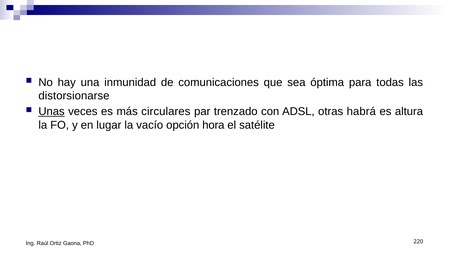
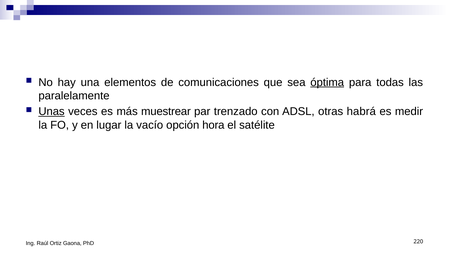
inmunidad: inmunidad -> elementos (130, 82)
óptima underline: none -> present (327, 82)
distorsionarse: distorsionarse -> paralelamente (74, 96)
circulares: circulares -> muestrear (166, 111)
altura: altura -> medir (409, 111)
